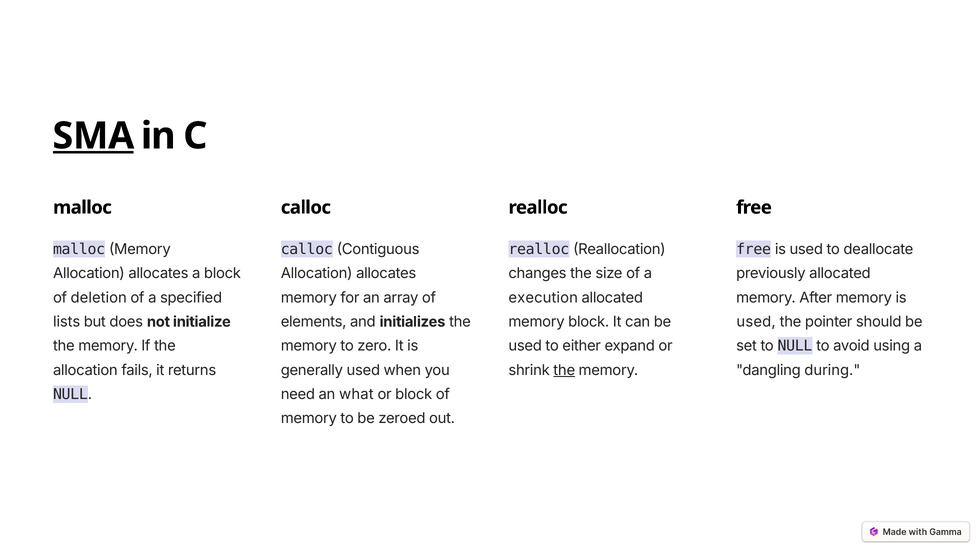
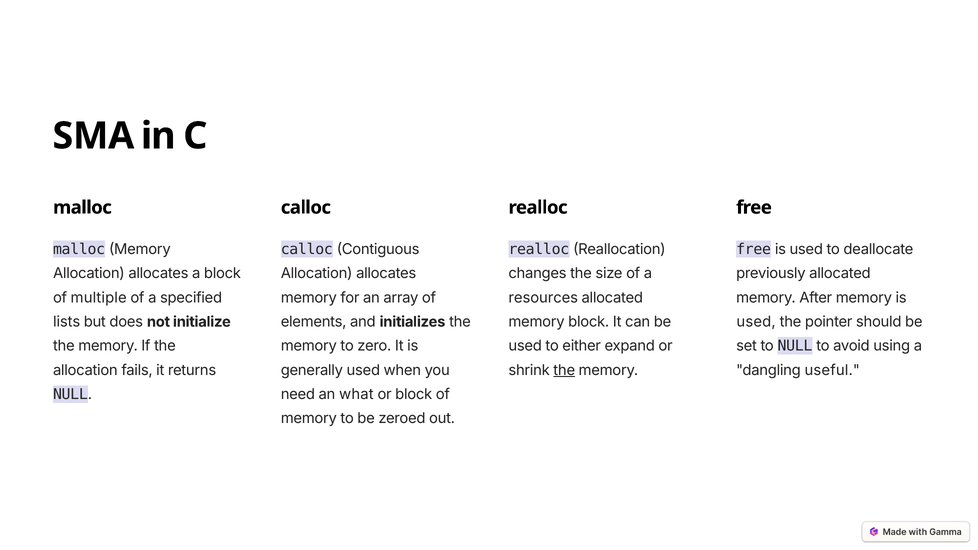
SMA underline: present -> none (93, 136)
deletion: deletion -> multiple (99, 298)
execution: execution -> resources (543, 298)
during: during -> useful (832, 370)
